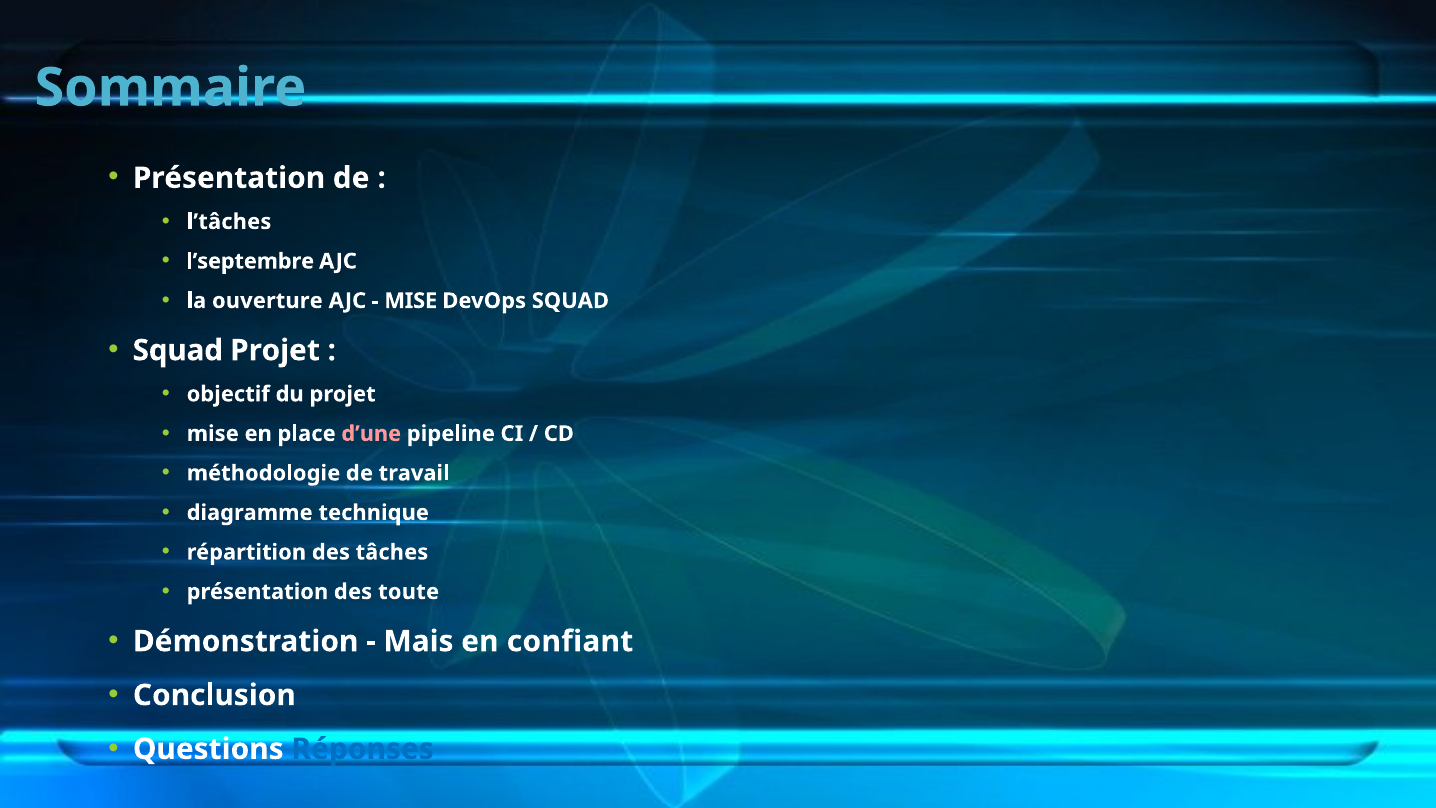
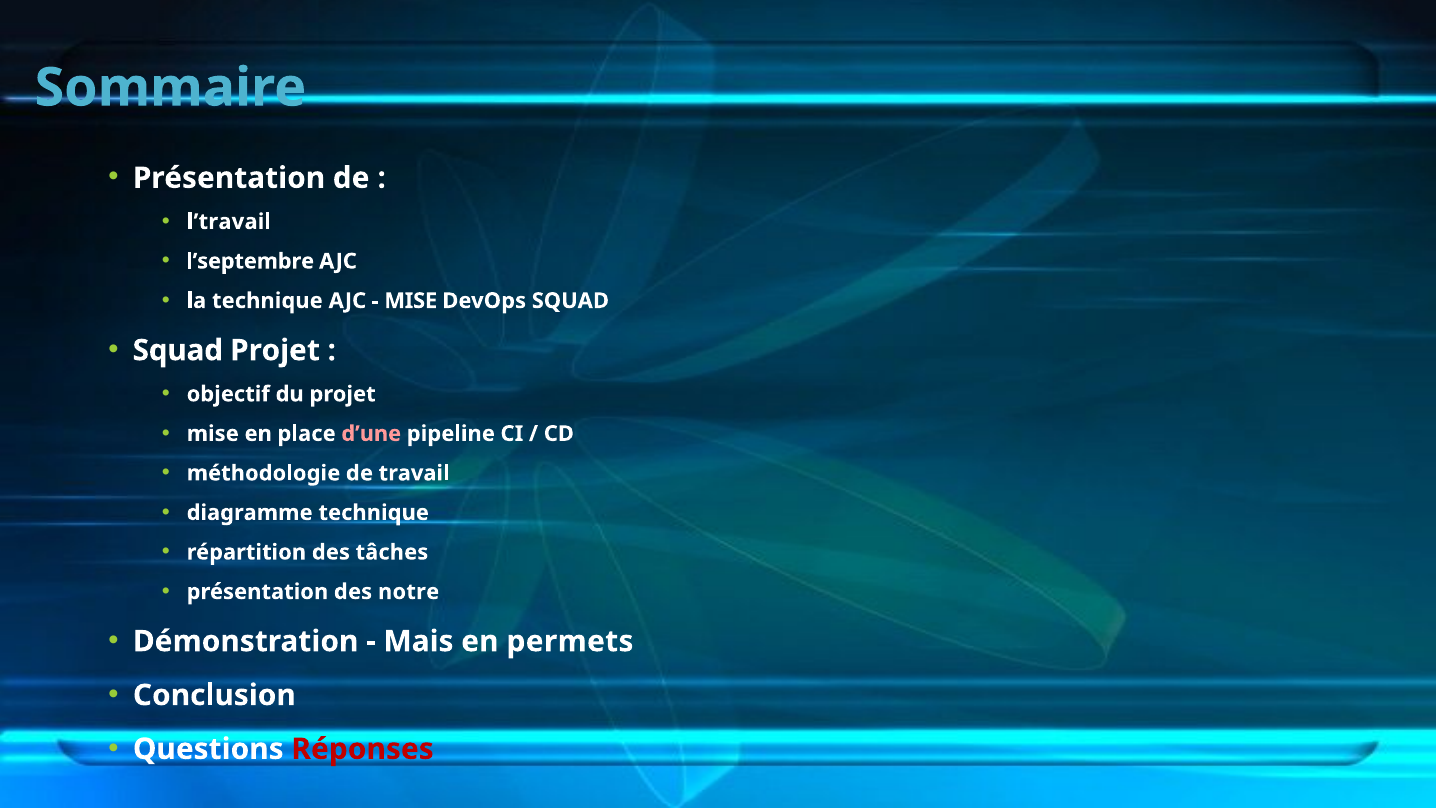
l’tâches: l’tâches -> l’travail (229, 222)
la ouverture: ouverture -> technique (267, 301)
toute: toute -> notre (409, 592)
confiant: confiant -> permets (570, 641)
Réponses colour: blue -> red (363, 749)
